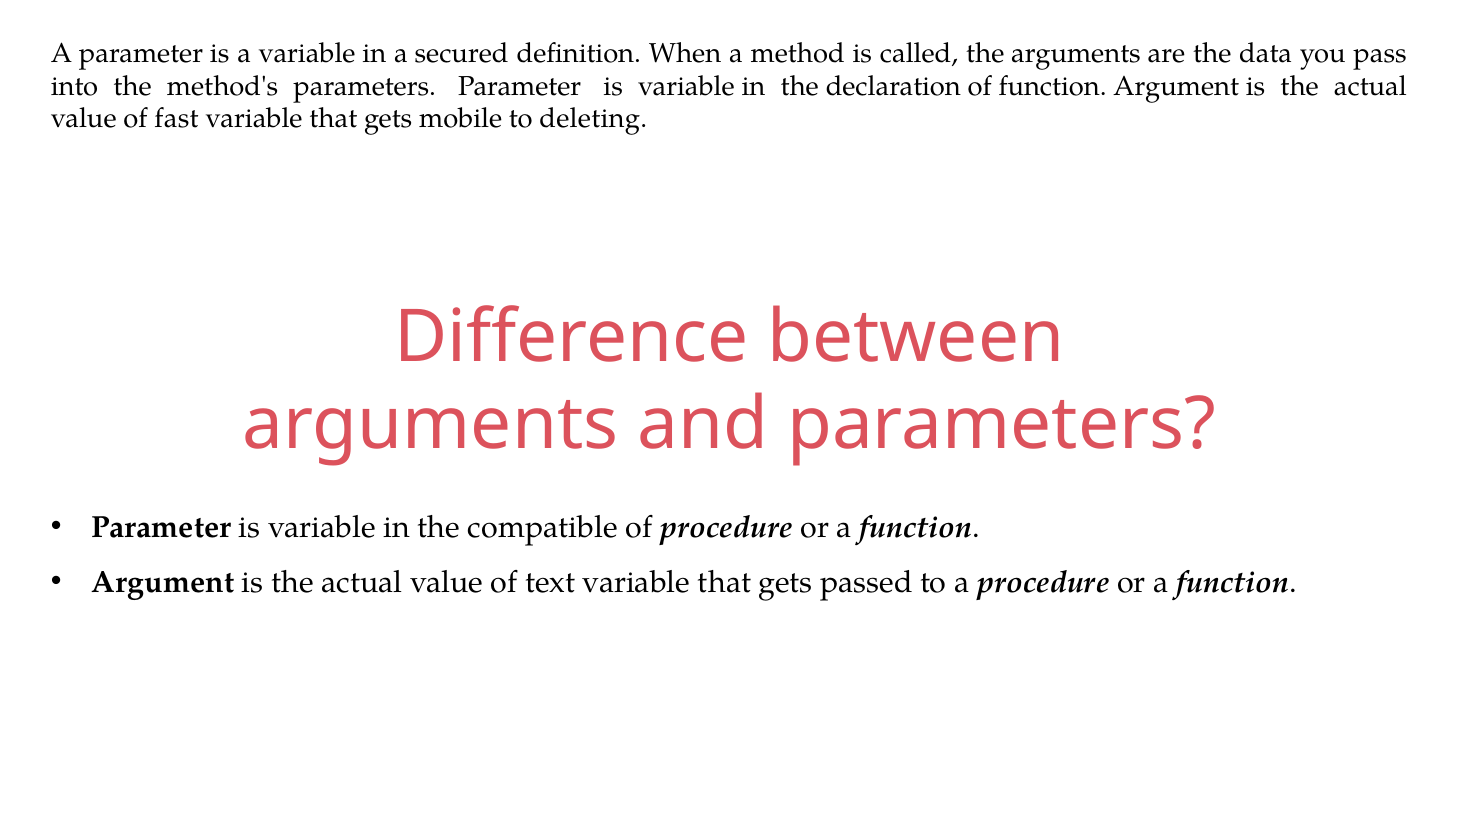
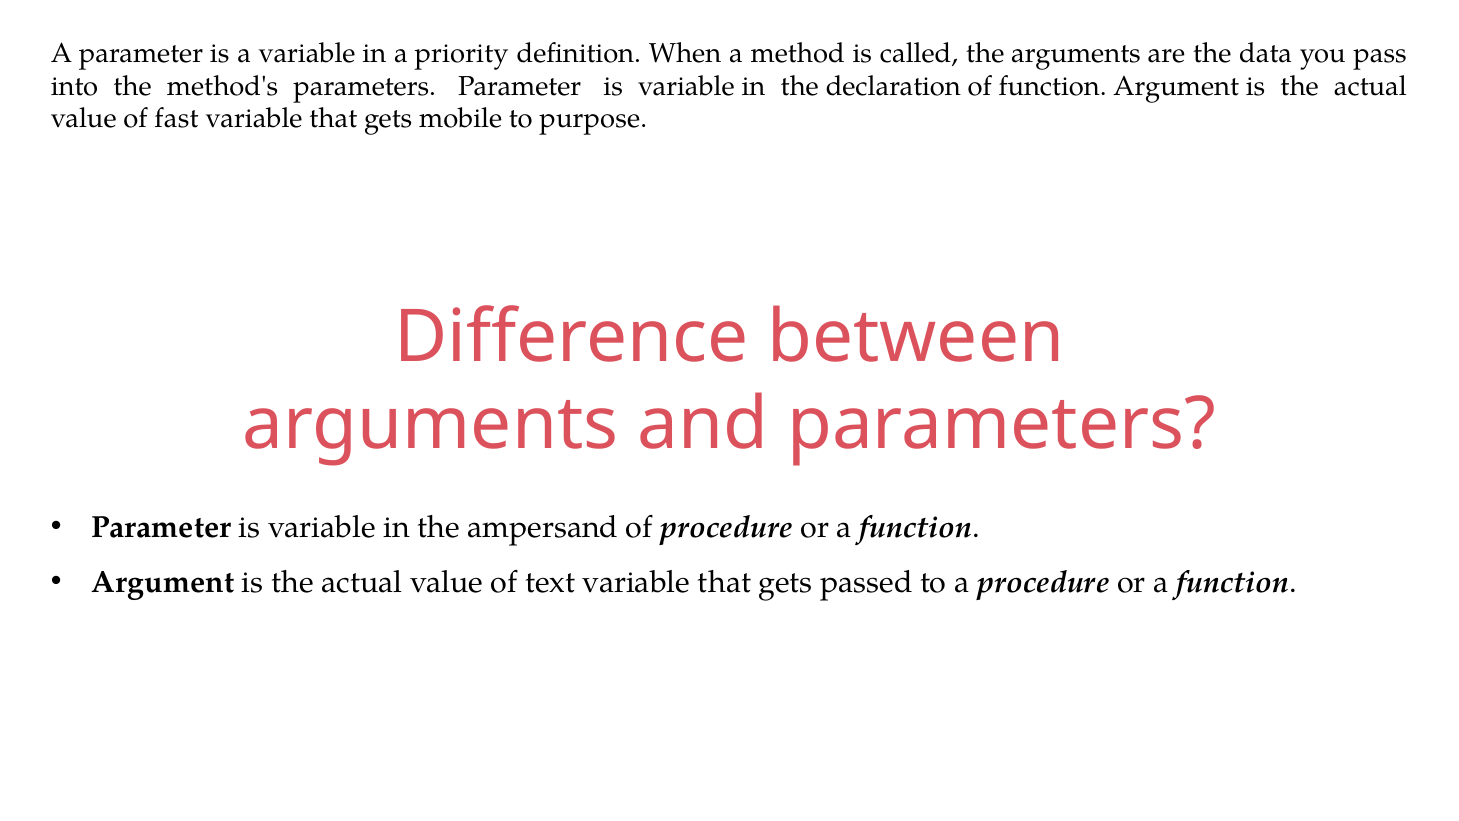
secured: secured -> priority (462, 53)
deleting: deleting -> purpose (593, 119)
compatible: compatible -> ampersand (543, 527)
